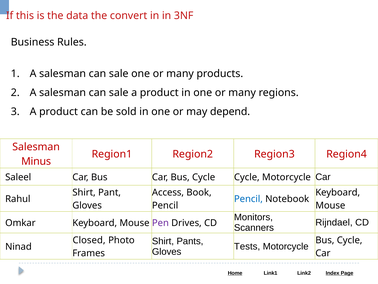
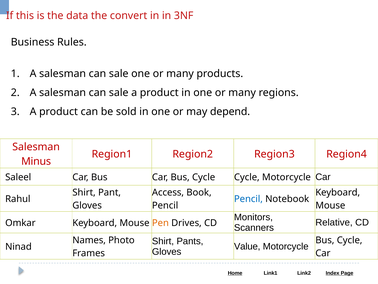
Rijndael: Rijndael -> Relative (334, 222)
Pen colour: purple -> orange (160, 223)
Closed: Closed -> Names (89, 240)
Tests: Tests -> Value (247, 246)
